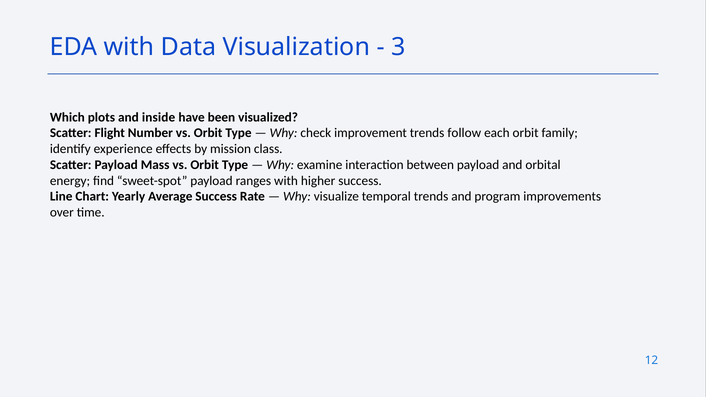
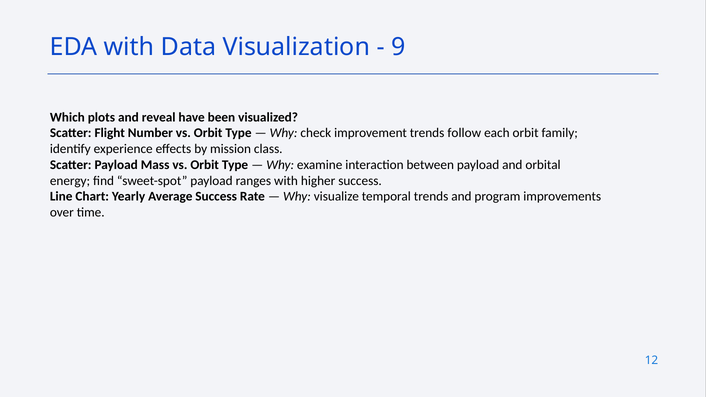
3: 3 -> 9 (398, 47)
inside: inside -> reveal (159, 117)
